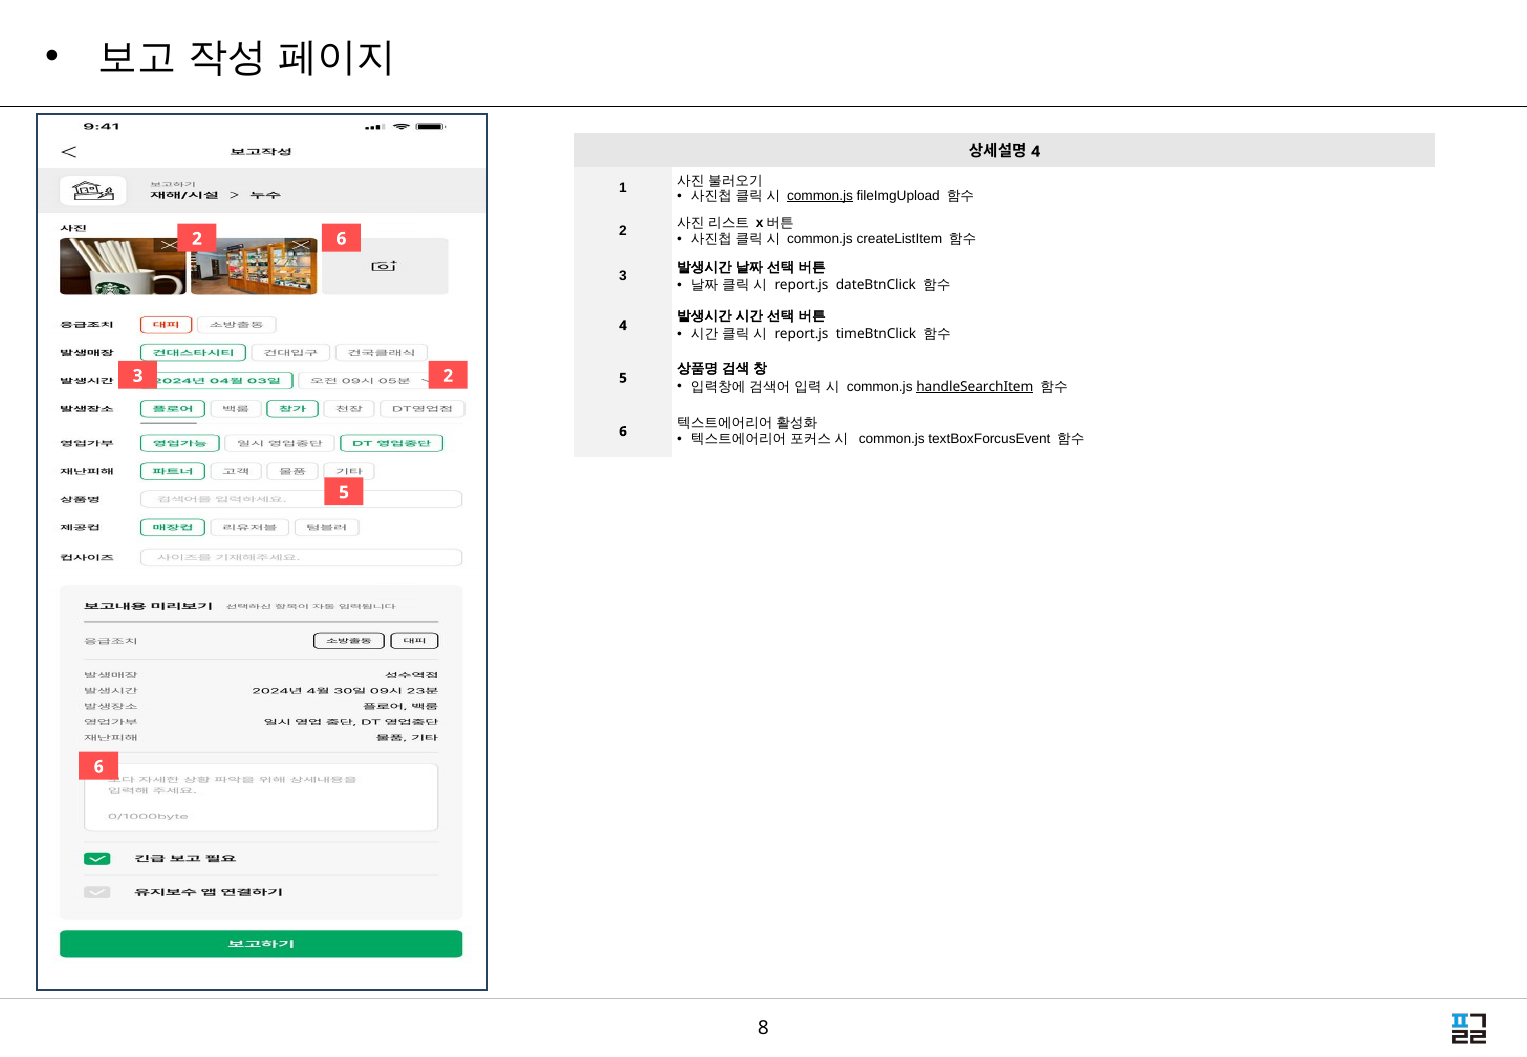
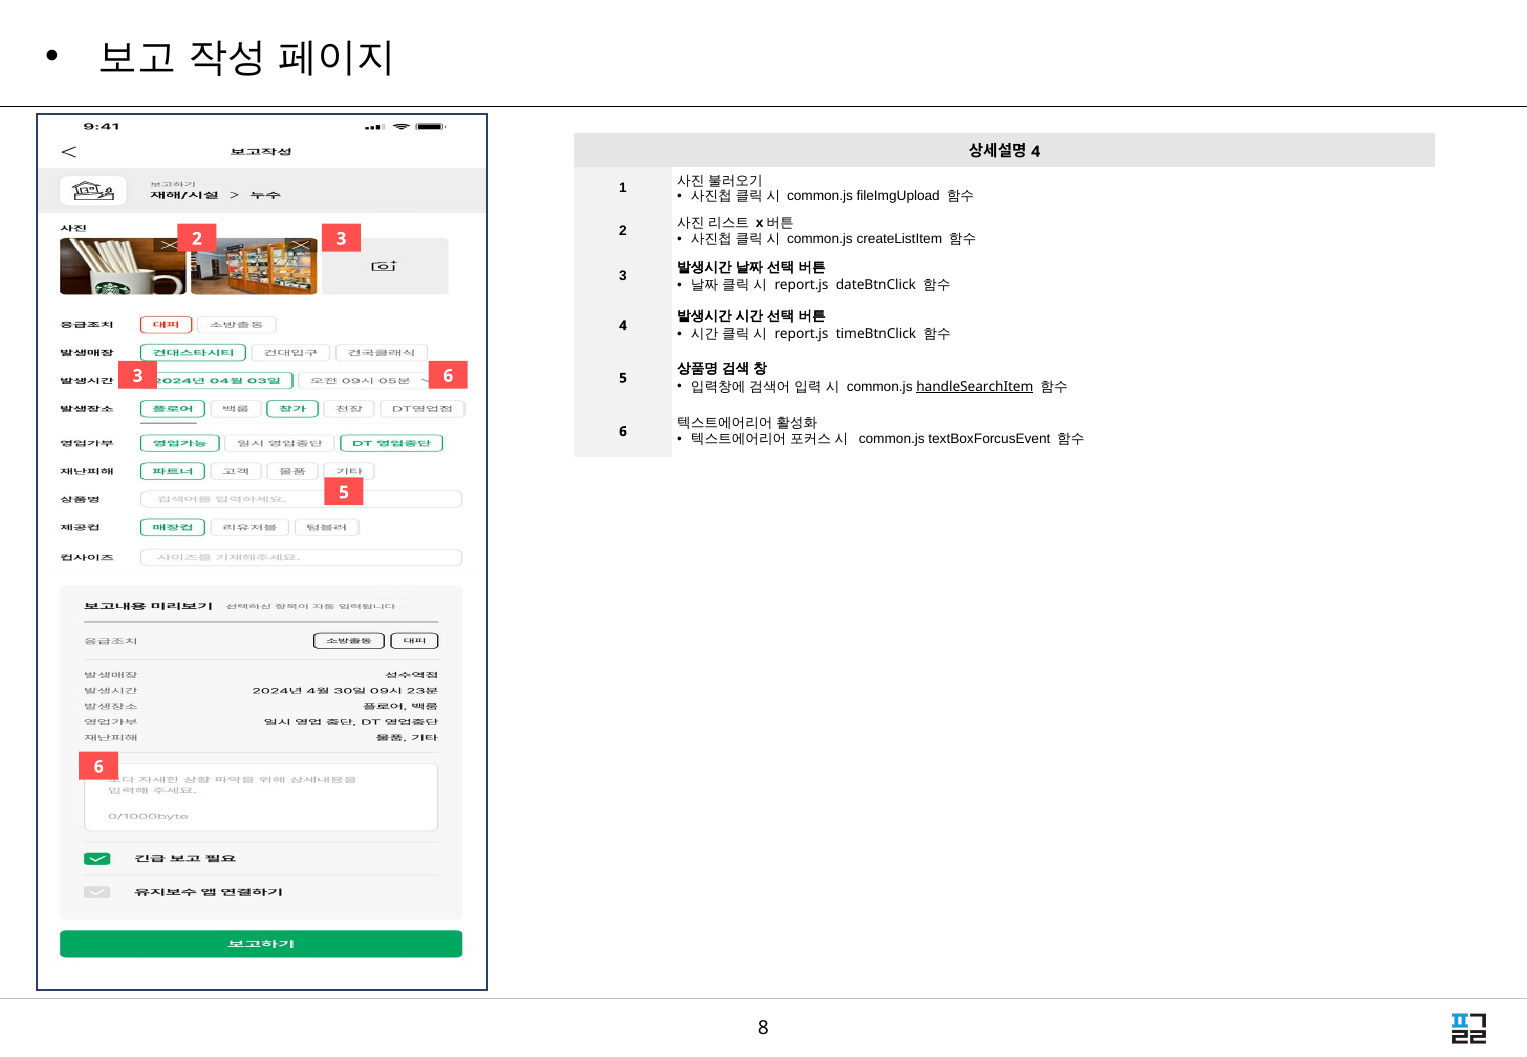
common.js underline: present -> none (820, 196)
6: 6 -> 3 (341, 239)
3 2: 2 -> 6 (448, 376)
